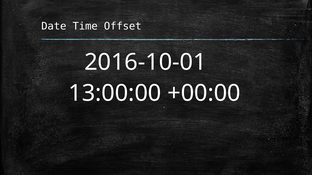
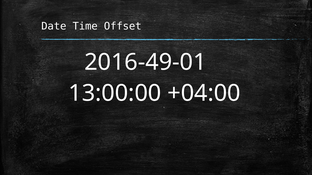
2016-10-01: 2016-10-01 -> 2016-49-01 (145, 62)
+00:00: +00:00 -> +04:00 (204, 94)
